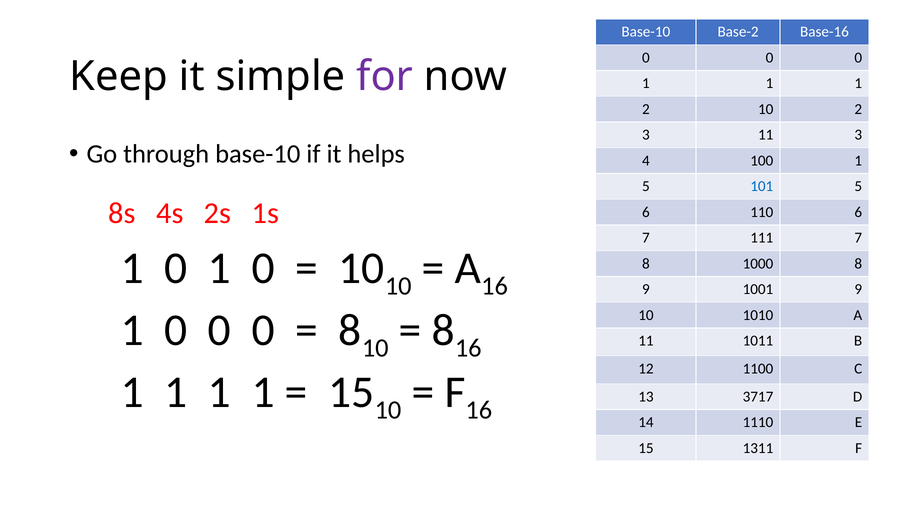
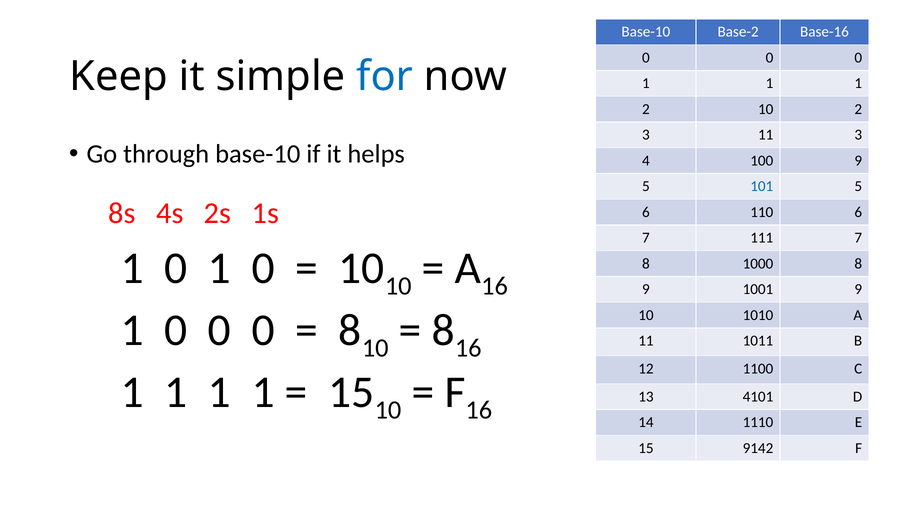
for colour: purple -> blue (385, 77)
100 1: 1 -> 9 (858, 161)
3717: 3717 -> 4101 (758, 397)
1311: 1311 -> 9142 (758, 448)
